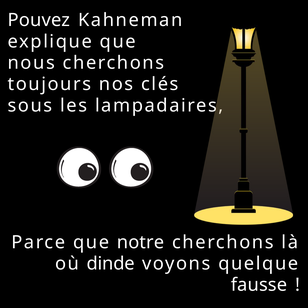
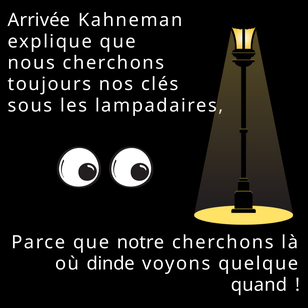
Pouvez: Pouvez -> Arrivée (39, 20)
fausse: fausse -> quand (259, 285)
